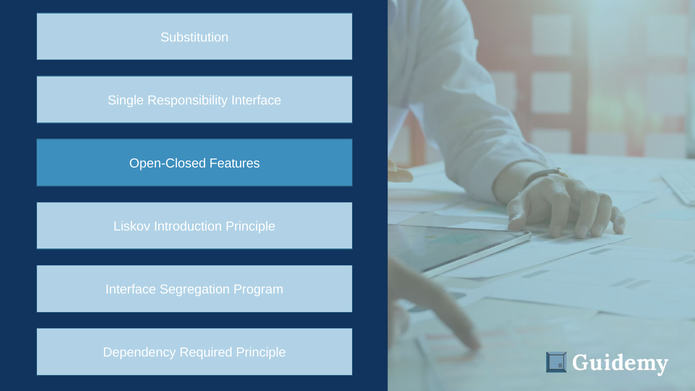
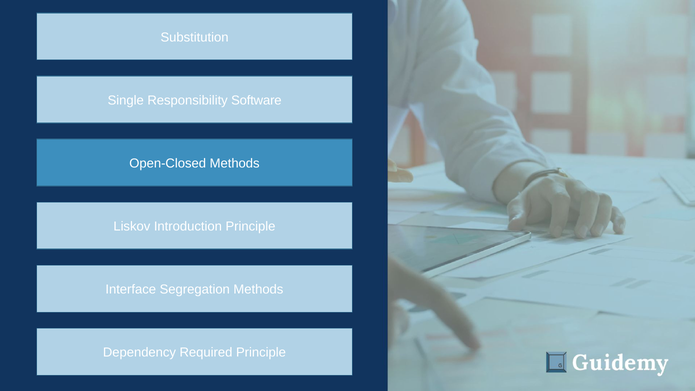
Responsibility Interface: Interface -> Software (256, 100)
Open-Closed Features: Features -> Methods (235, 163)
Segregation Program: Program -> Methods (258, 290)
